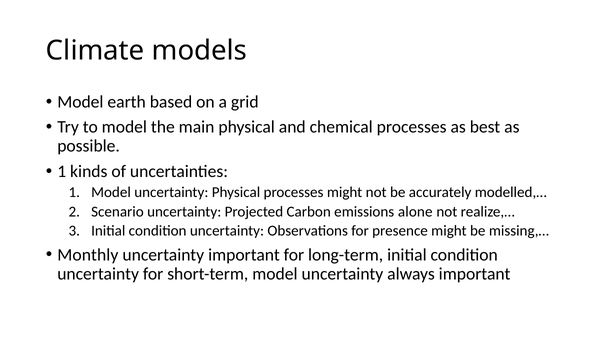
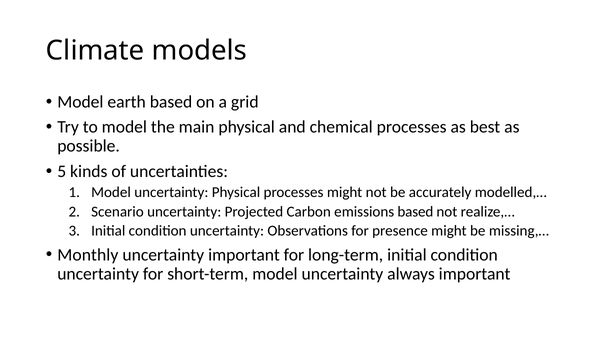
1: 1 -> 5 (62, 172)
emissions alone: alone -> based (415, 212)
